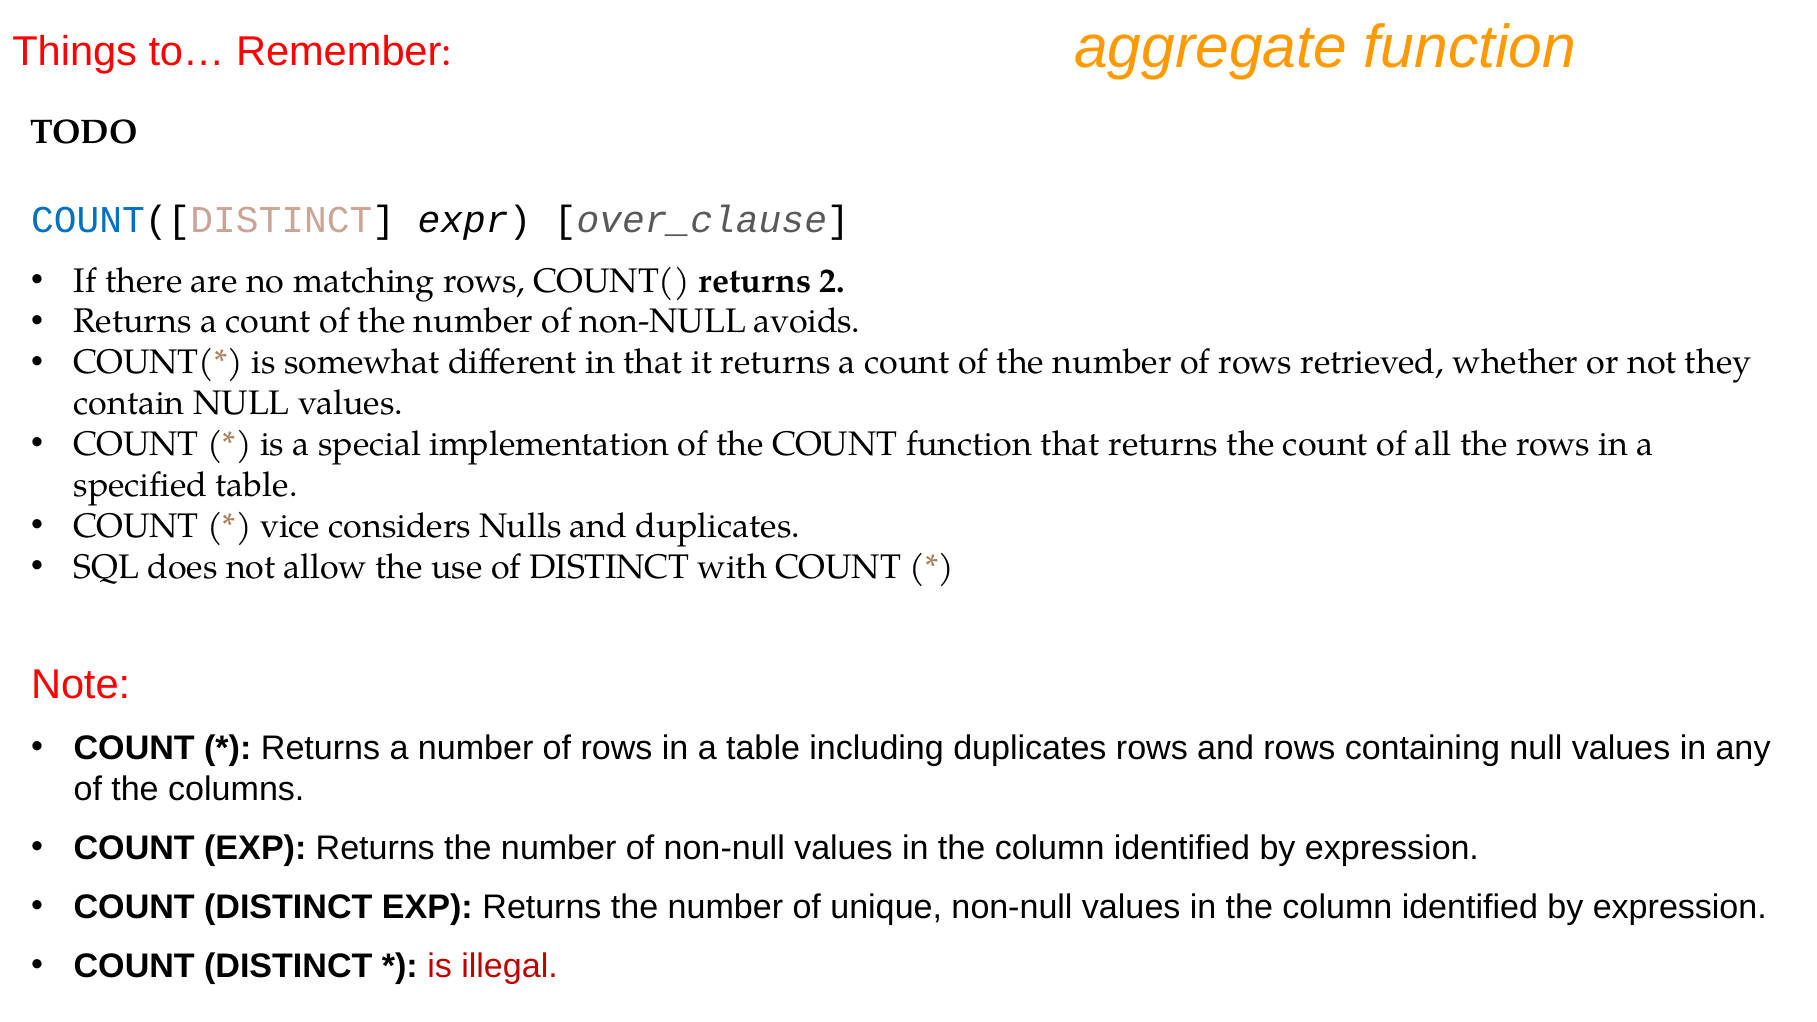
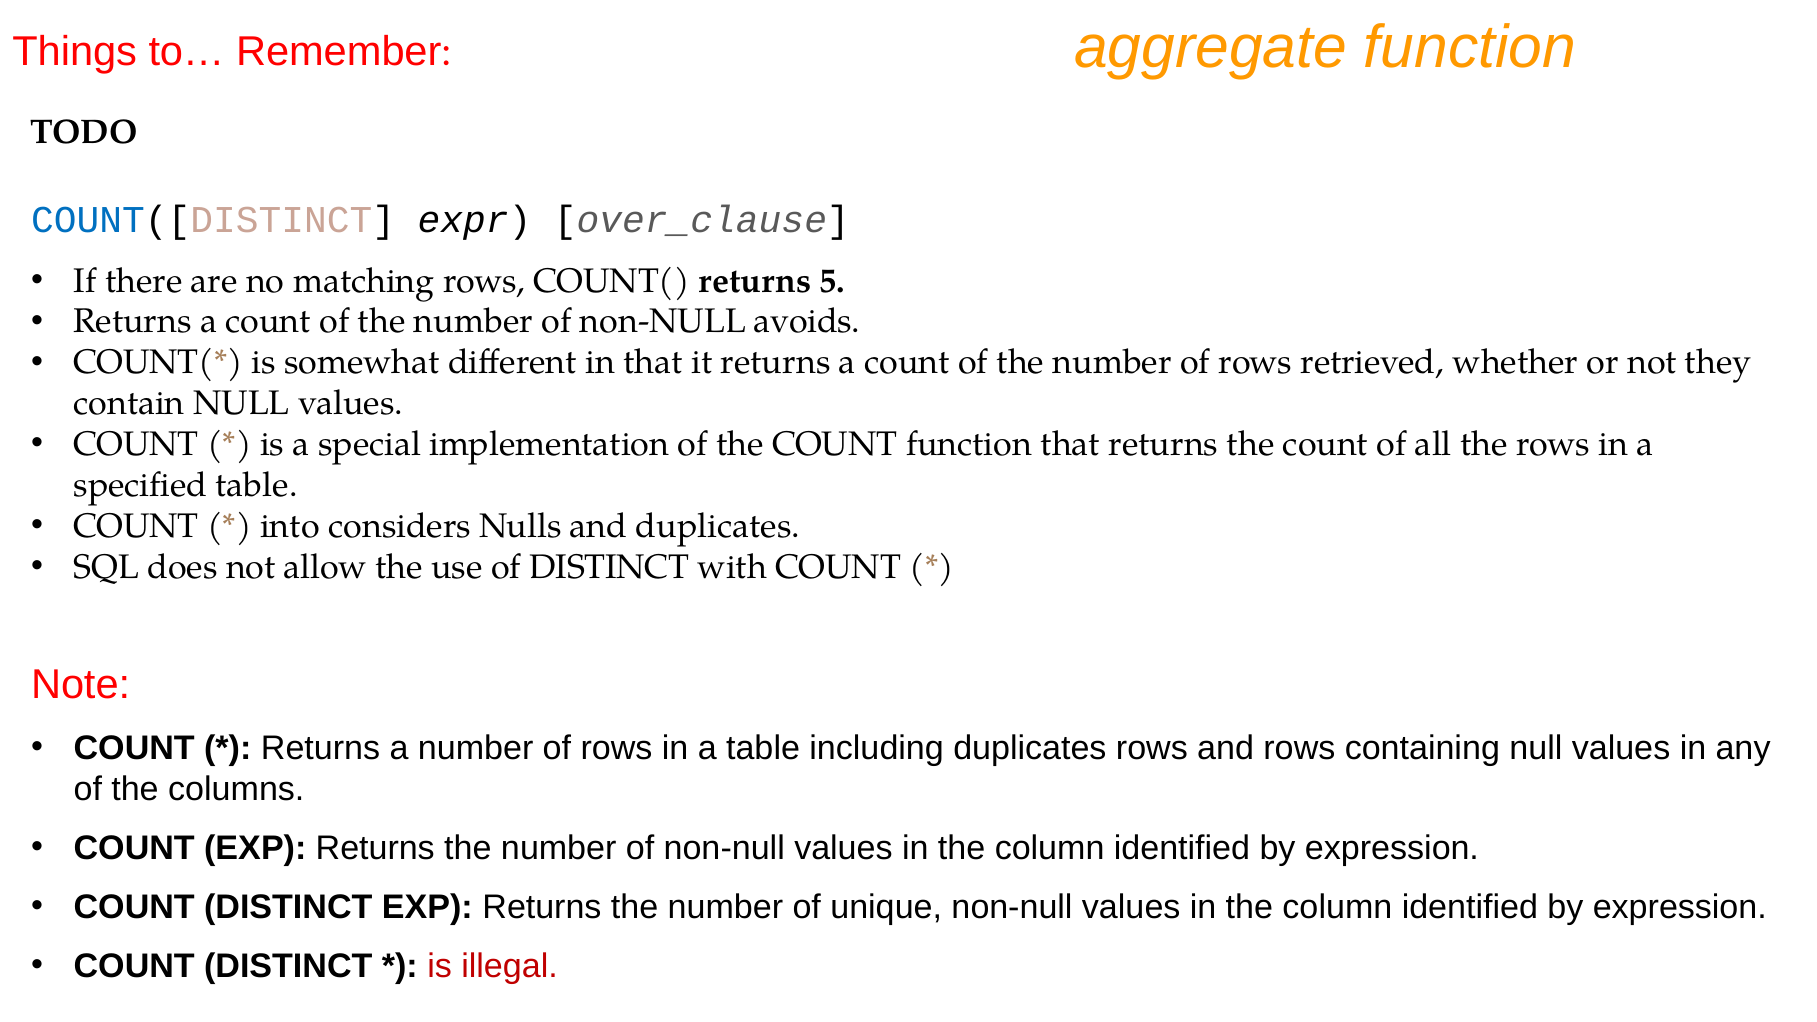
2: 2 -> 5 (832, 281)
vice: vice -> into (290, 526)
